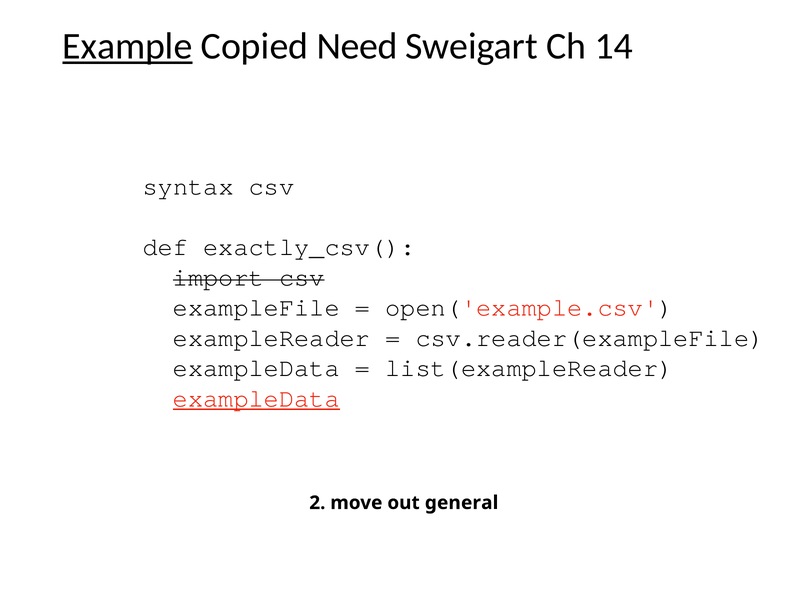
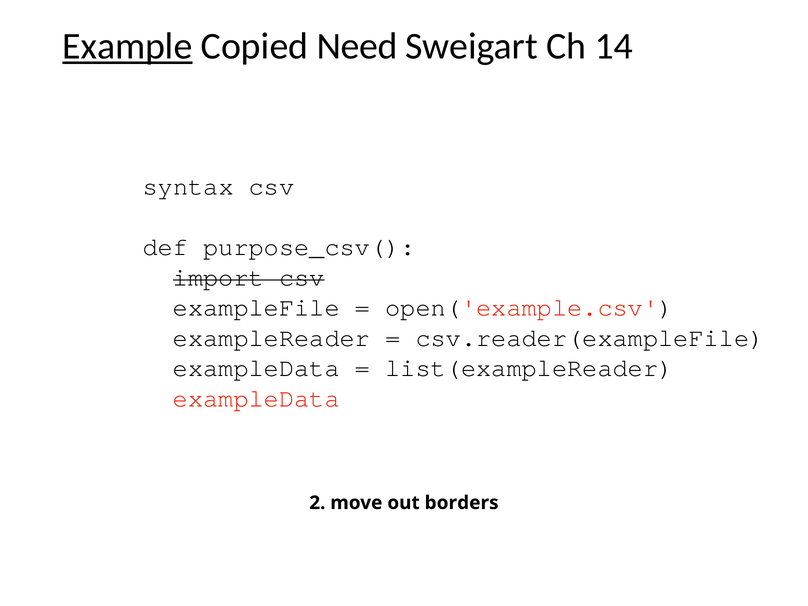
exactly_csv(: exactly_csv( -> purpose_csv( (309, 247)
exampleData underline: present -> none (256, 398)
general: general -> borders (462, 503)
